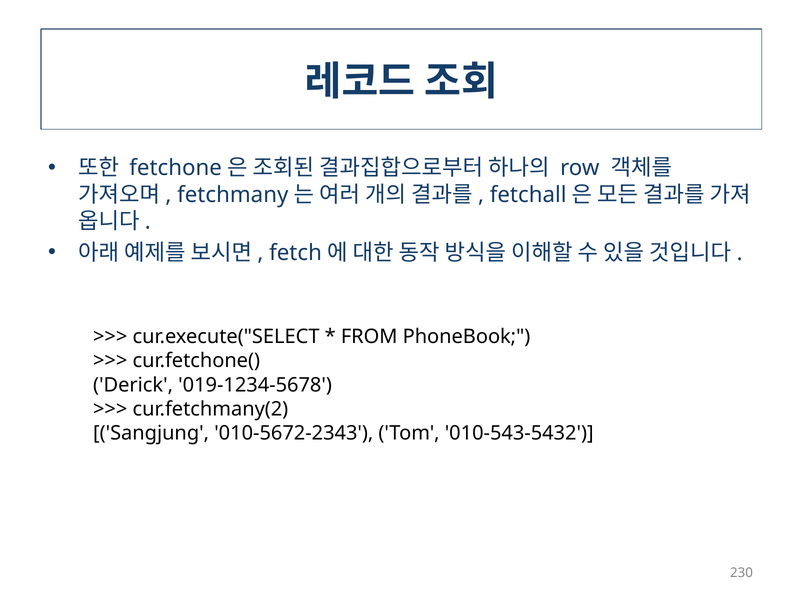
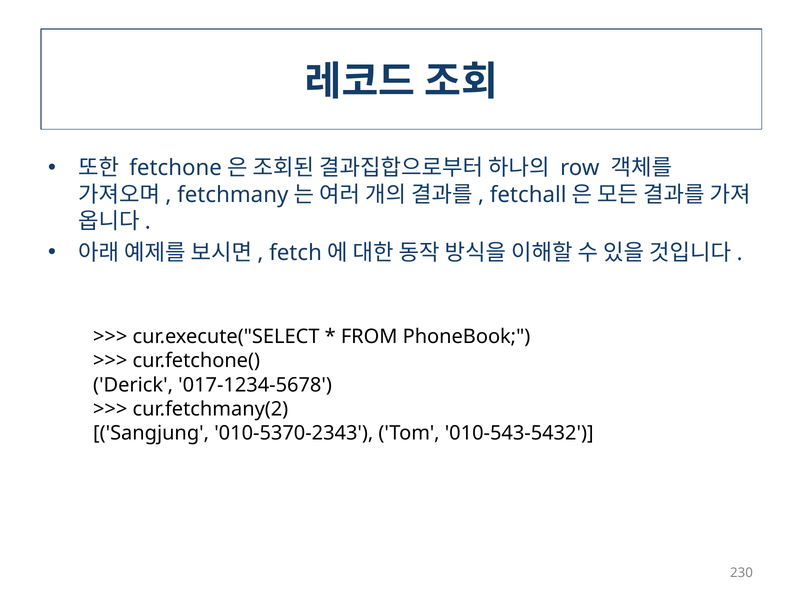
019-1234-5678: 019-1234-5678 -> 017-1234-5678 (255, 385)
010-5672-2343: 010-5672-2343 -> 010-5370-2343 (294, 433)
